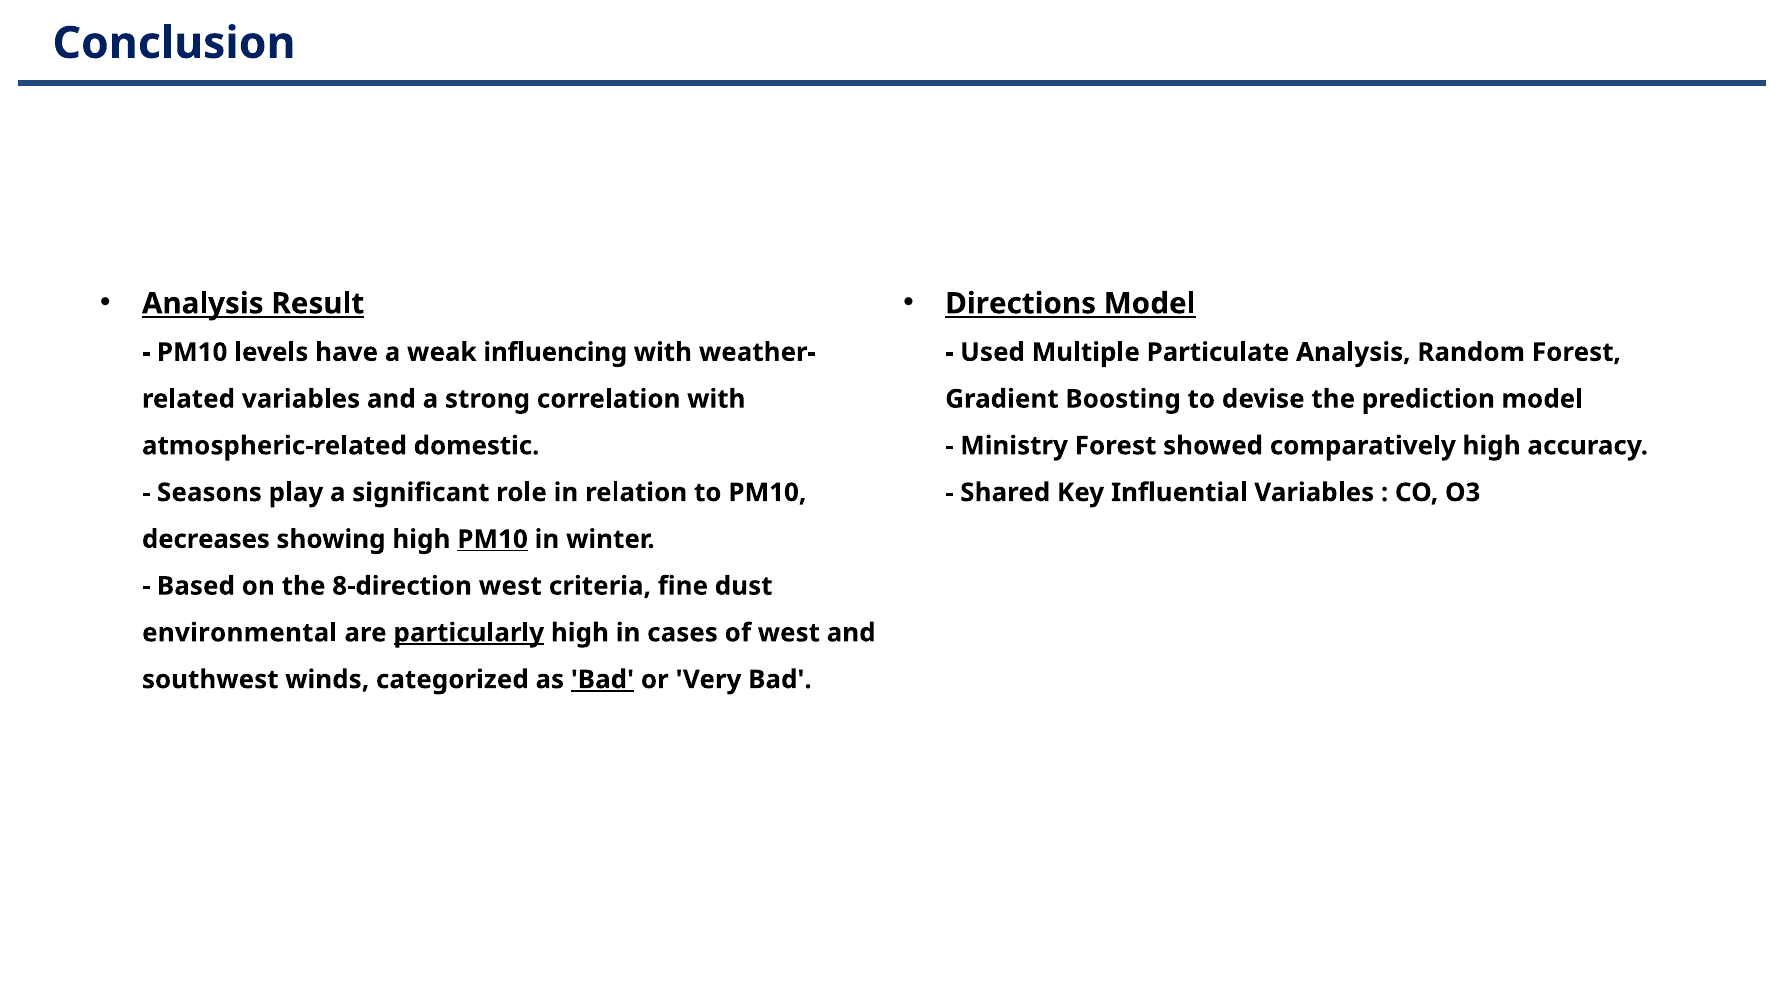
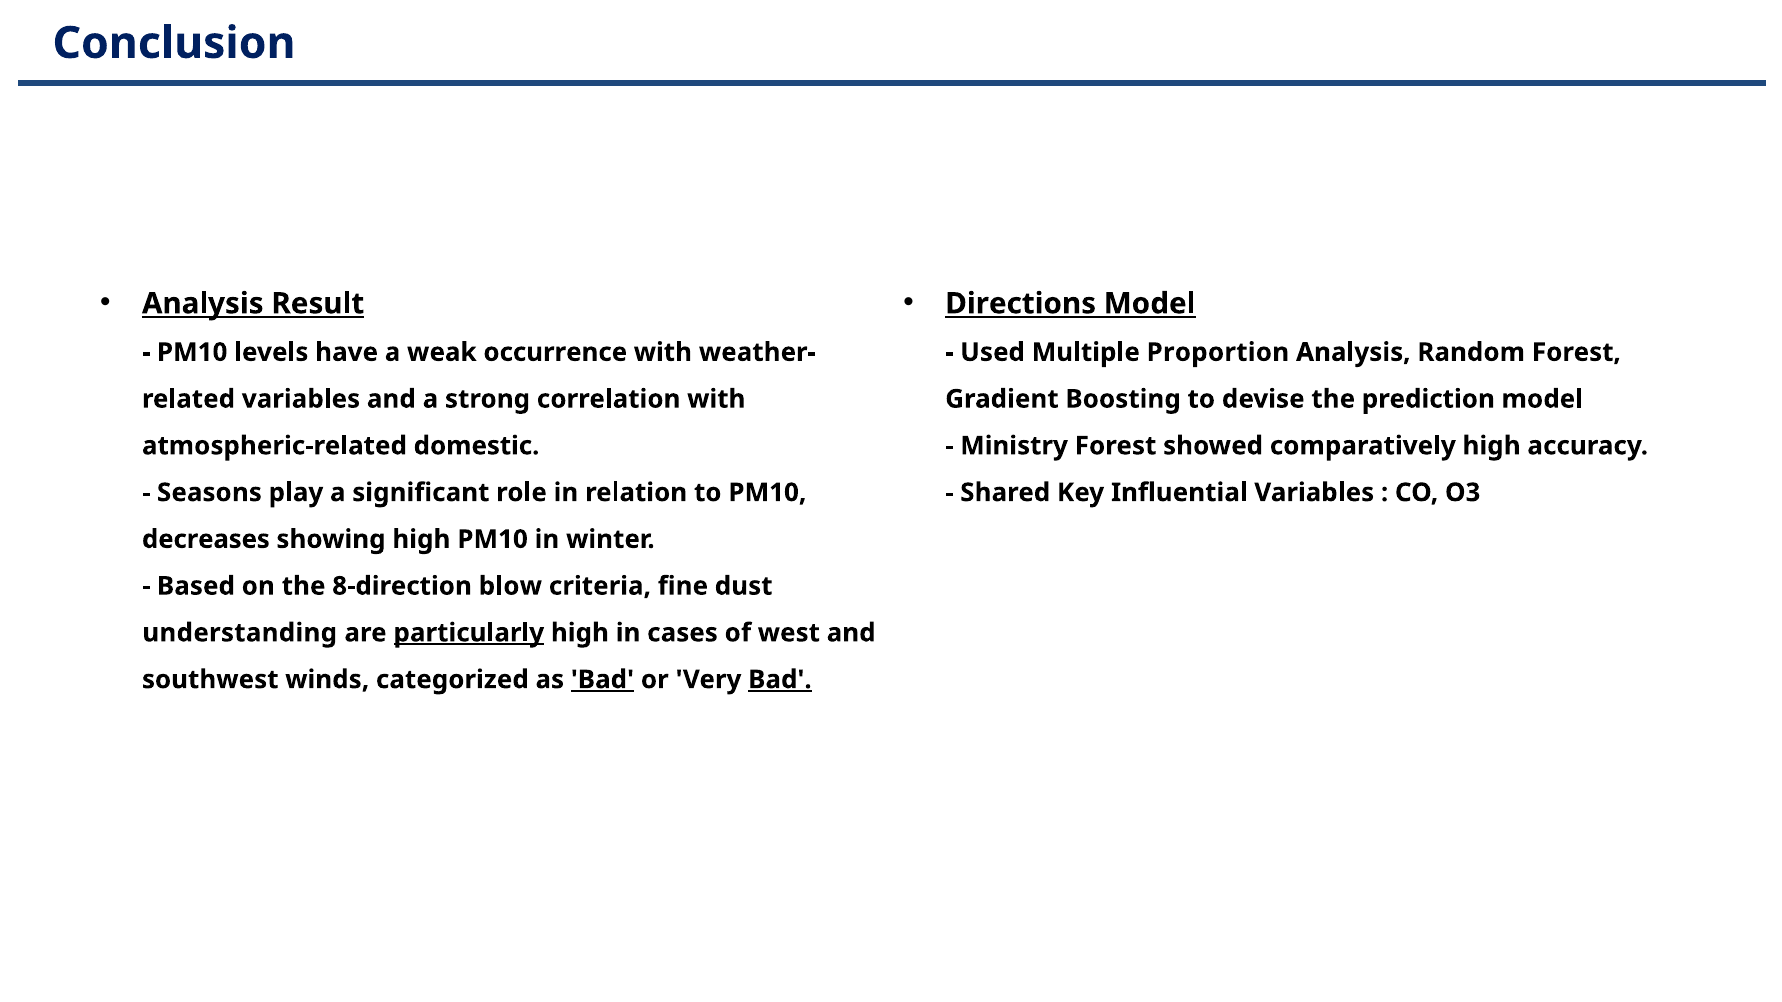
influencing: influencing -> occurrence (555, 352)
Particulate: Particulate -> Proportion (1218, 352)
PM10 underline: present -> none (493, 540)
8-direction west: west -> blow (510, 586)
environmental: environmental -> understanding (240, 633)
Bad underline: none -> present (780, 680)
